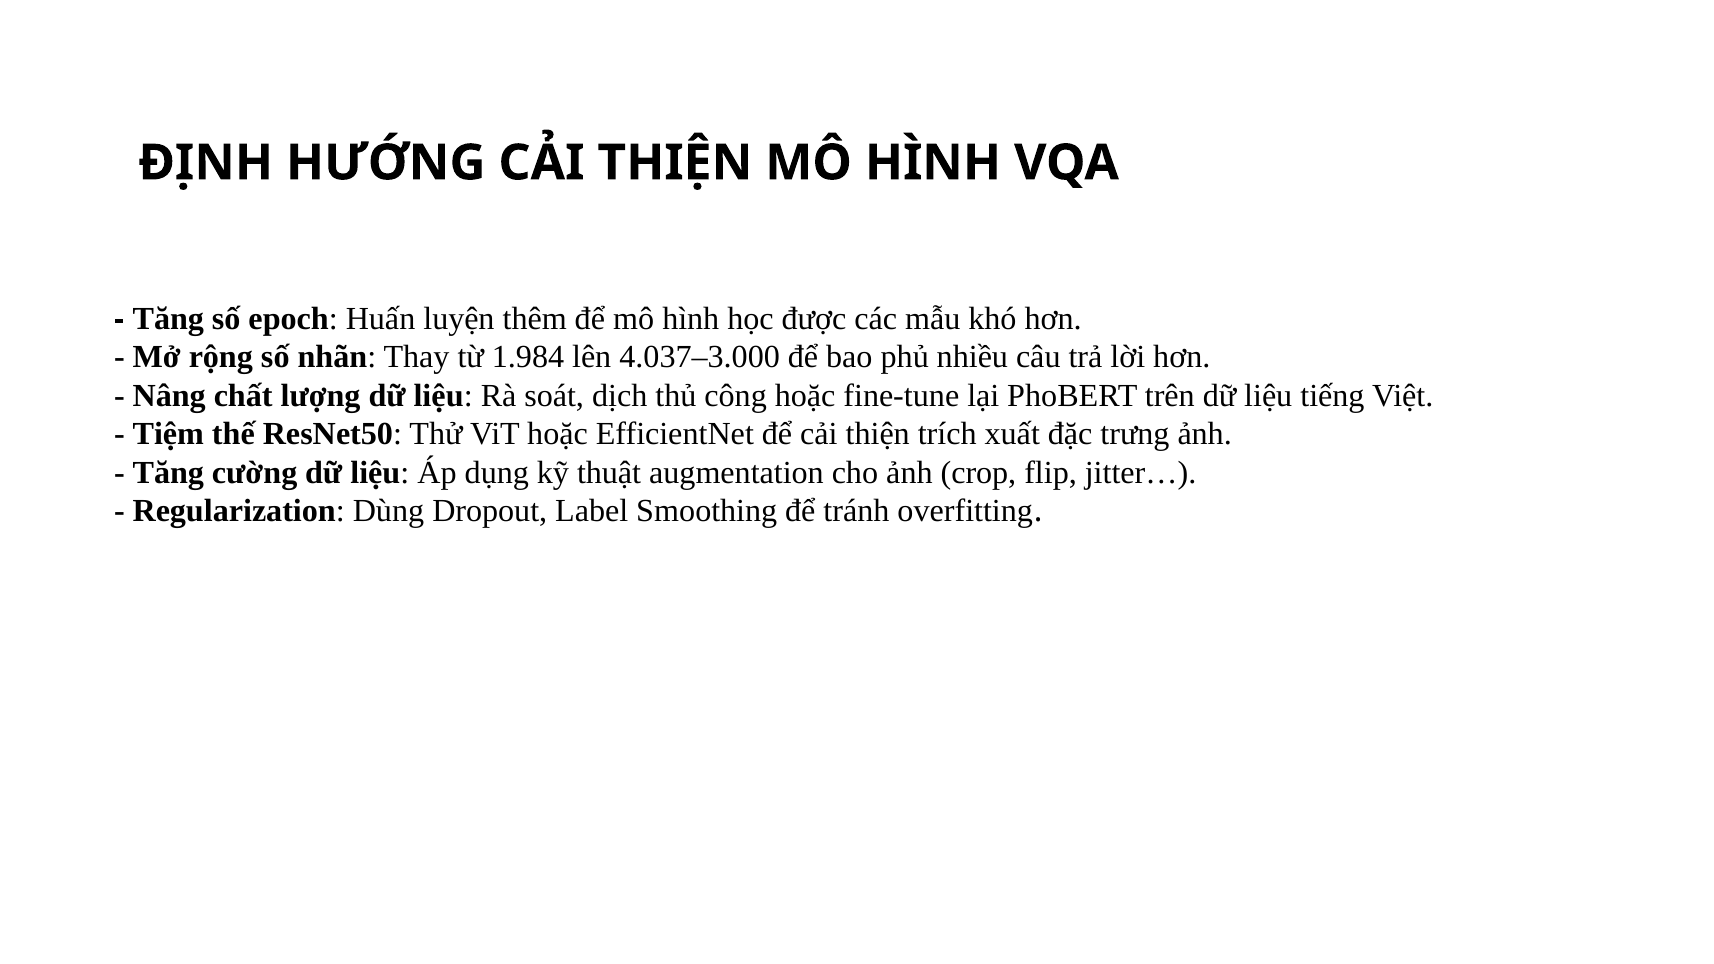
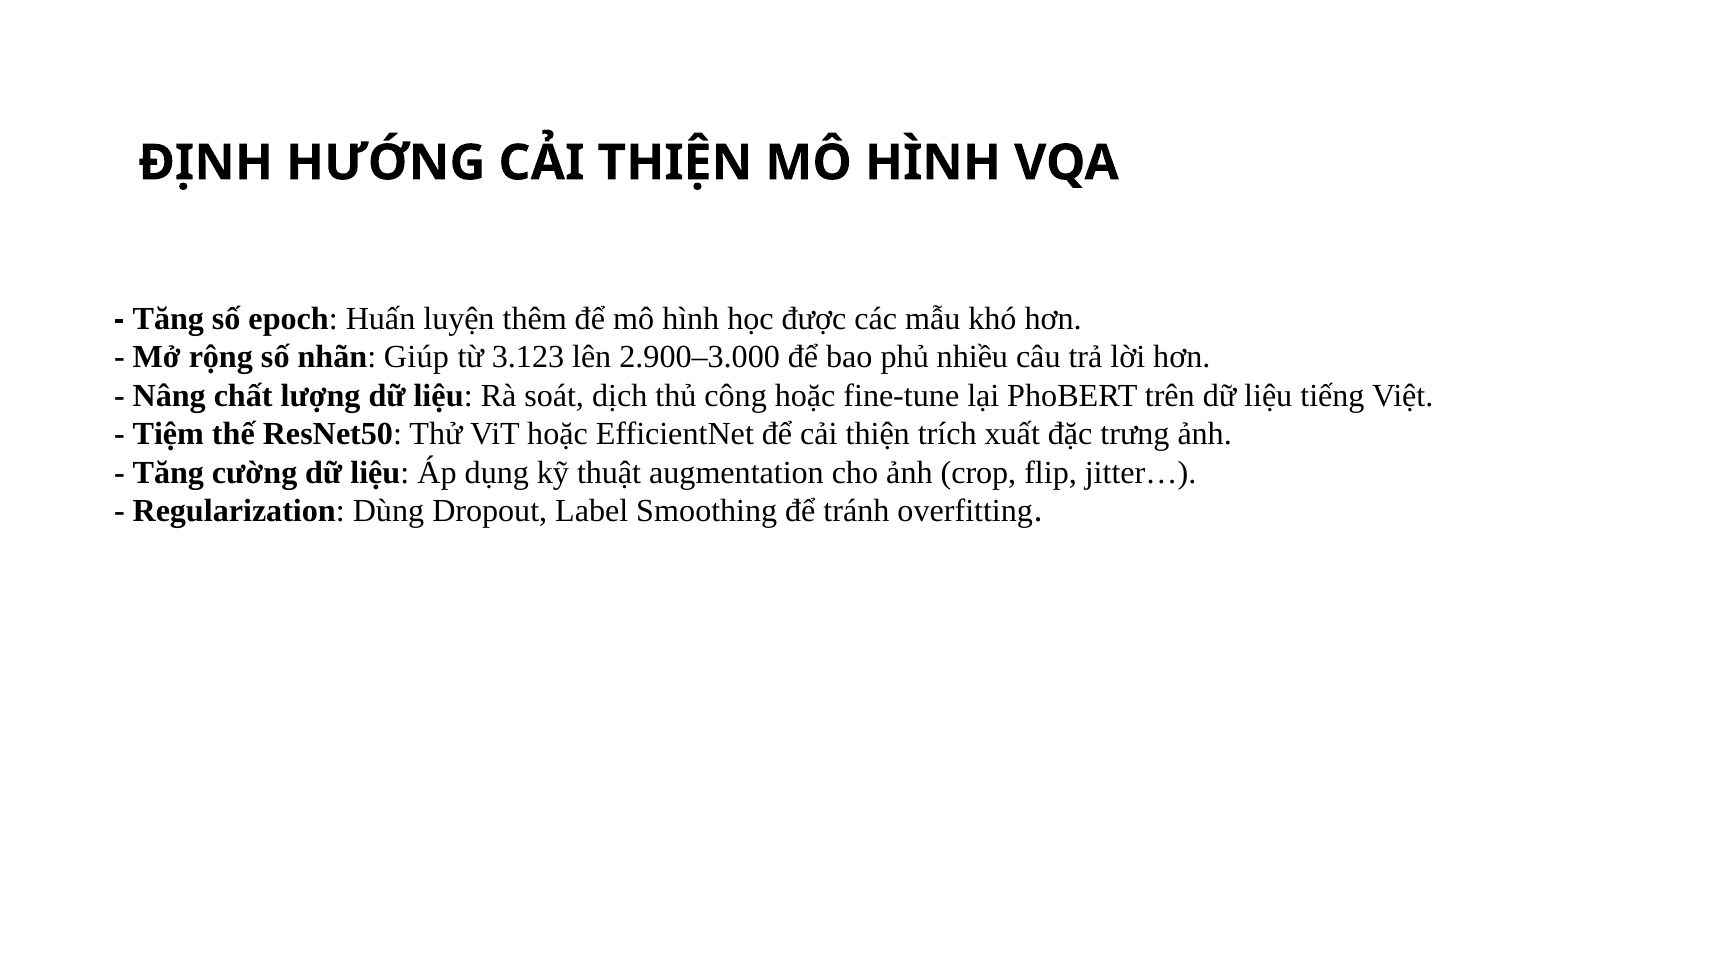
Thay: Thay -> Giúp (416, 357)
1.984: 1.984 -> 3.123 (528, 357)
4.037–3.000: 4.037–3.000 -> 2.900–3.000 (700, 357)
